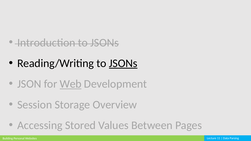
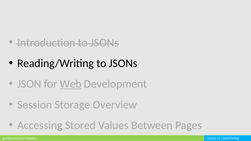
JSONs underline: present -> none (123, 63)
